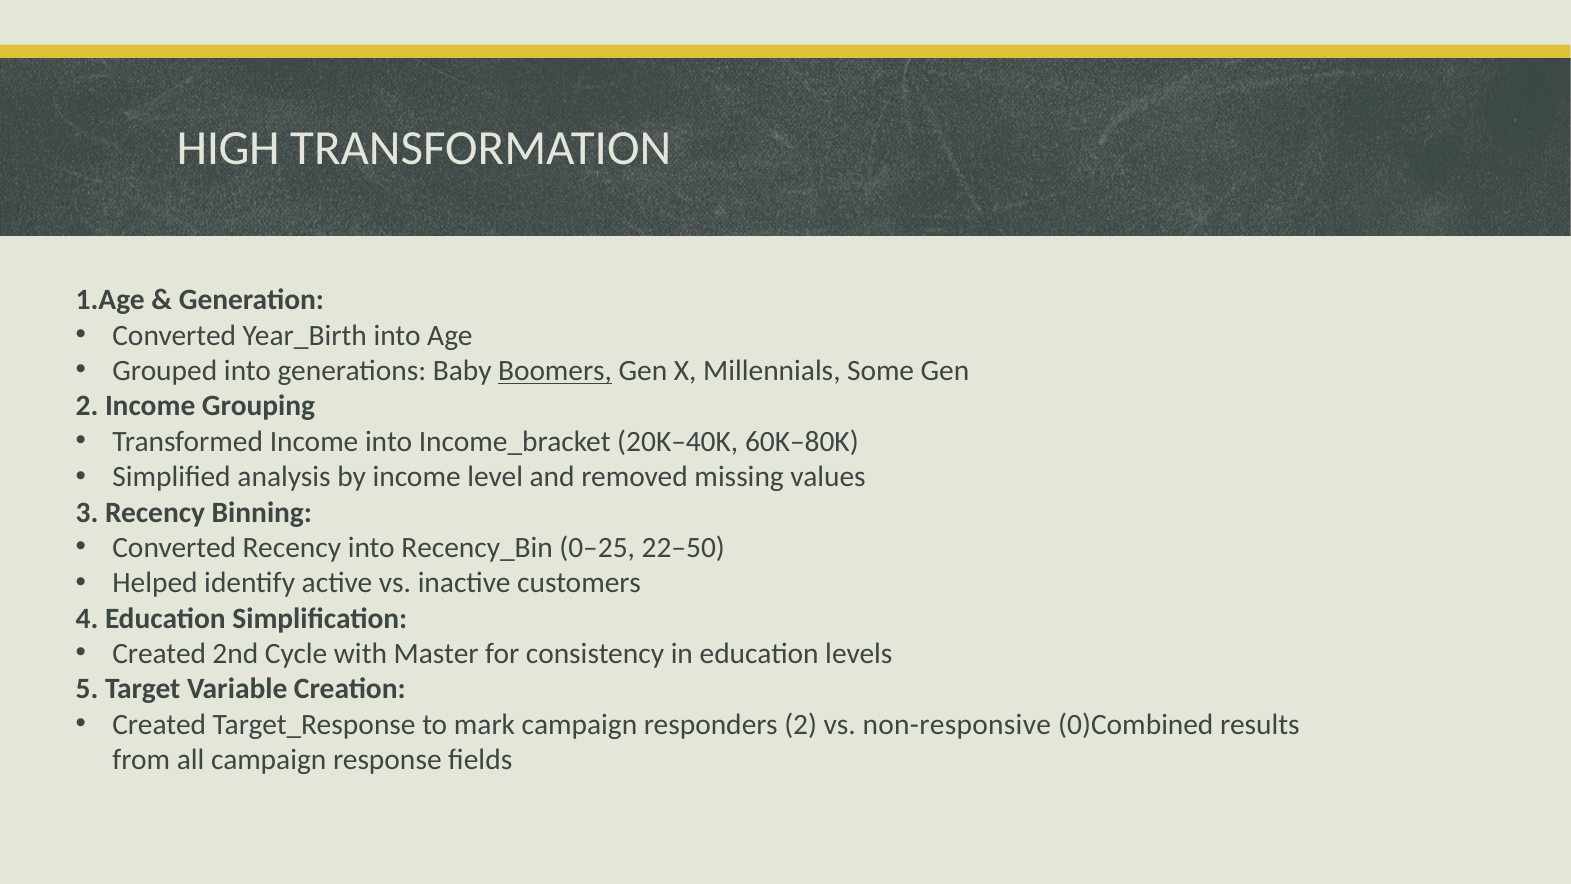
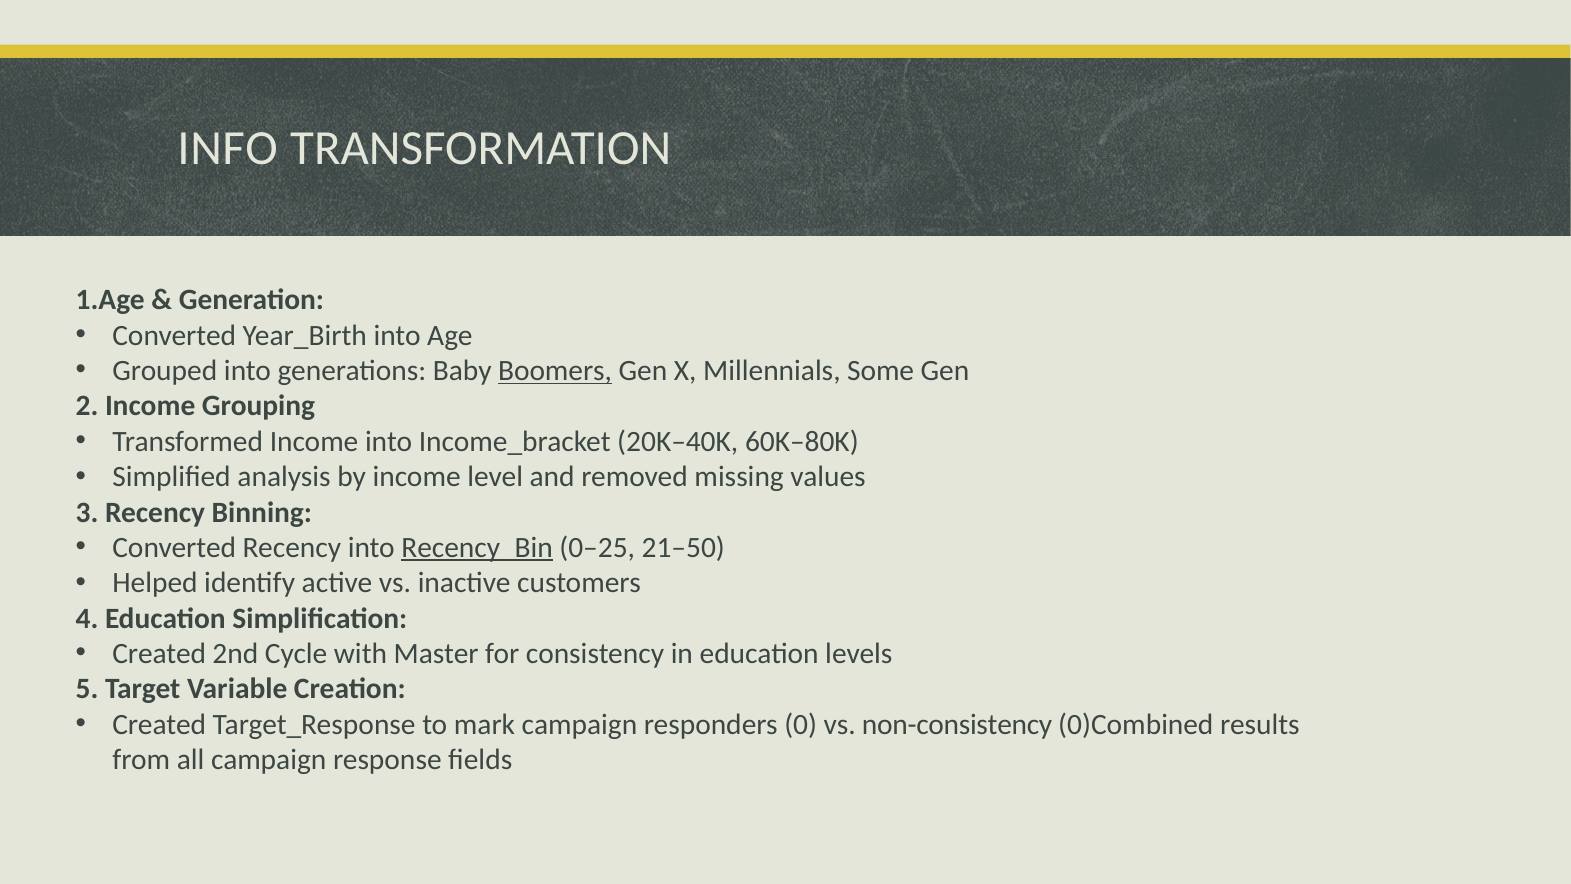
HIGH: HIGH -> INFO (228, 148)
Recency_Bin underline: none -> present (477, 547)
22–50: 22–50 -> 21–50 (683, 547)
responders 2: 2 -> 0 (801, 724)
non-responsive: non-responsive -> non-consistency (957, 724)
